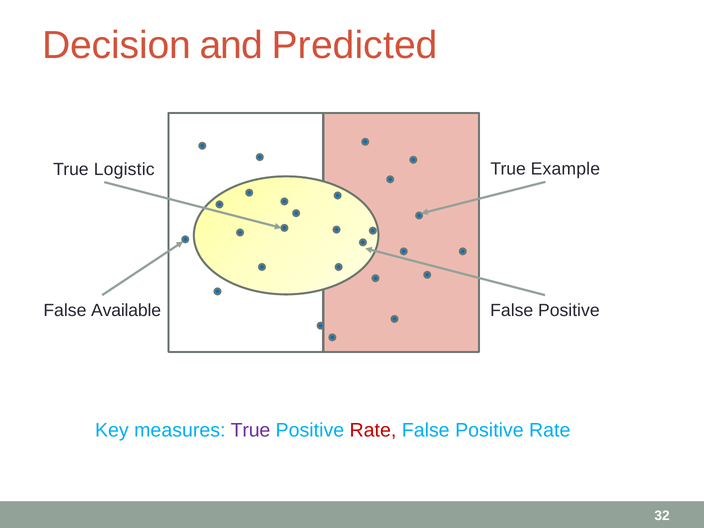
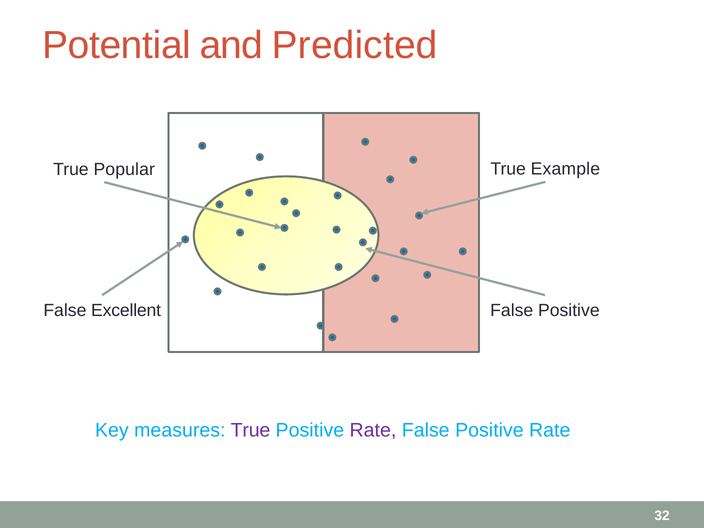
Decision: Decision -> Potential (117, 45)
Logistic: Logistic -> Popular (124, 169)
Available: Available -> Excellent (126, 310)
Rate colour: red -> purple (373, 430)
